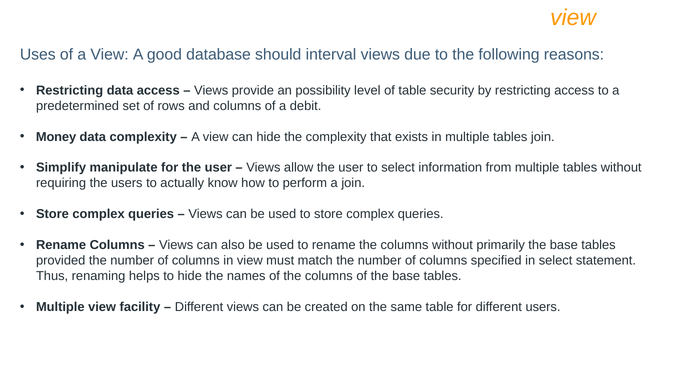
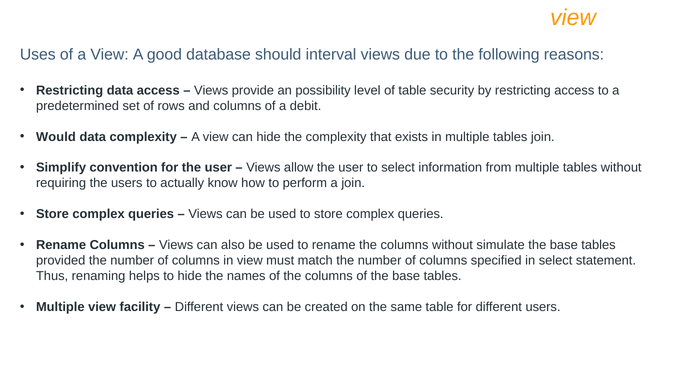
Money: Money -> Would (56, 137)
manipulate: manipulate -> convention (124, 167)
primarily: primarily -> simulate (501, 245)
